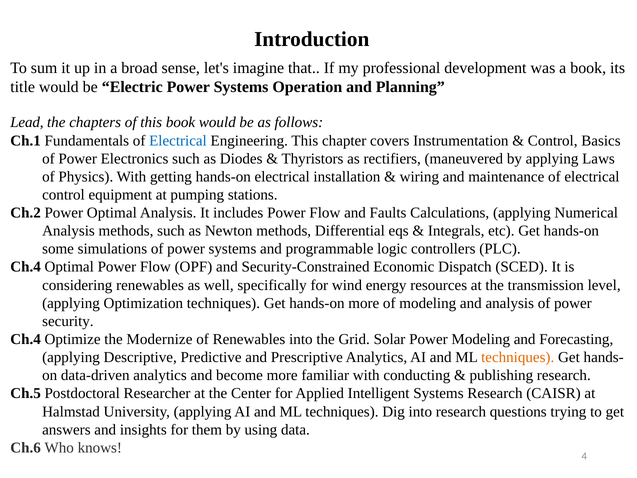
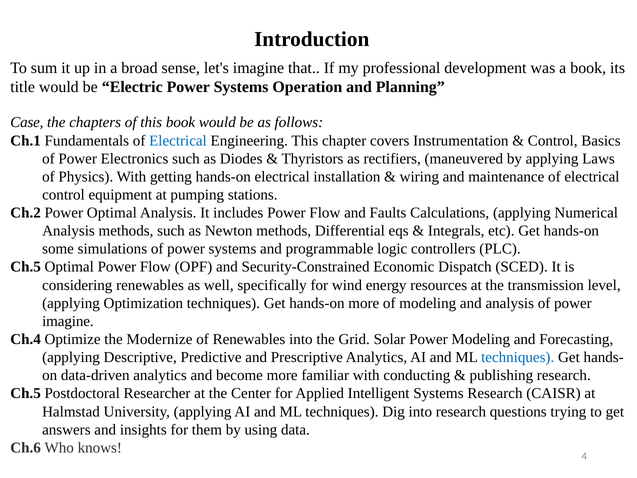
Lead: Lead -> Case (27, 122)
Ch.4: Ch.4 -> Ch.5 (26, 267)
security: security -> imagine (68, 321)
techniques colour: orange -> blue (518, 357)
